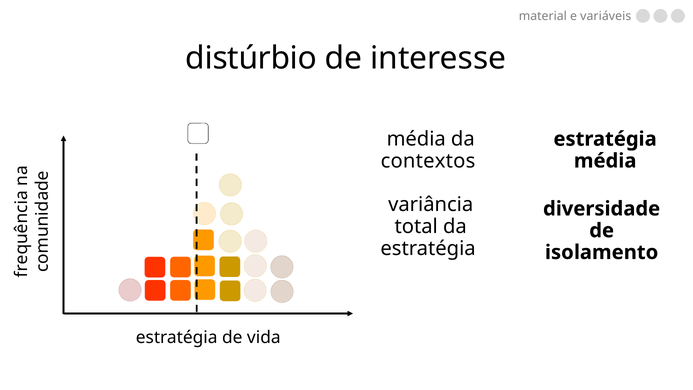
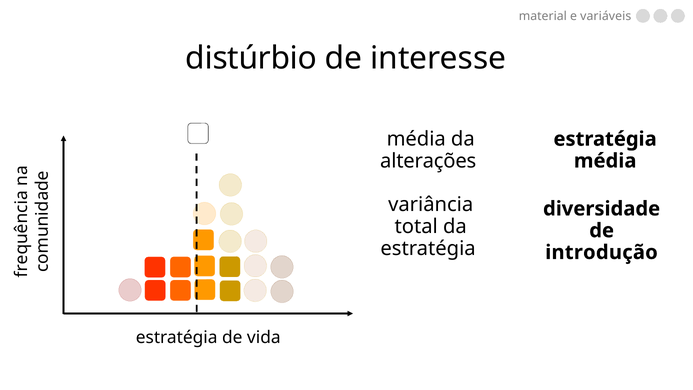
contextos: contextos -> alterações (428, 161)
isolamento: isolamento -> introdução (602, 252)
